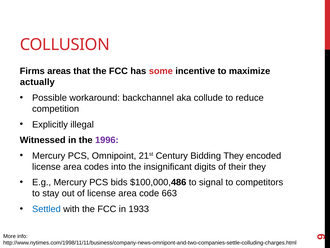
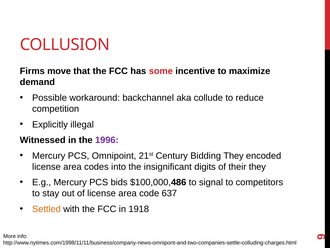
areas: areas -> move (59, 71)
actually: actually -> demand (37, 82)
663: 663 -> 637 (169, 193)
Settled colour: blue -> orange (46, 209)
1933: 1933 -> 1918 (139, 209)
